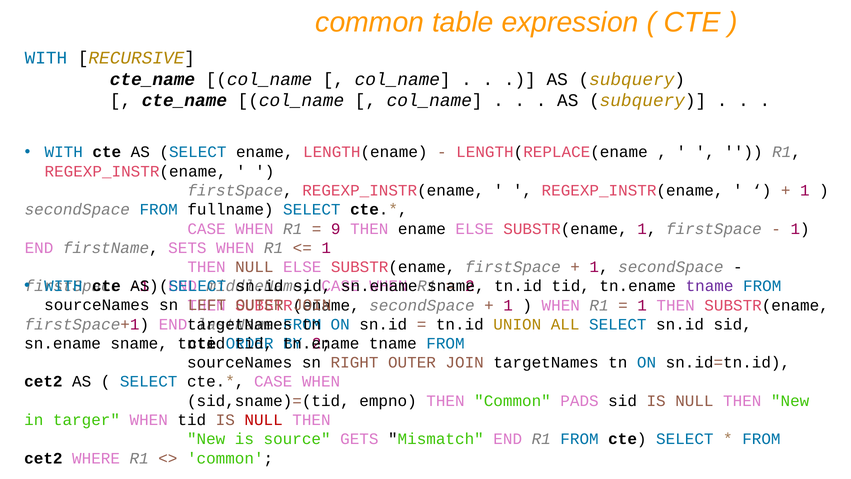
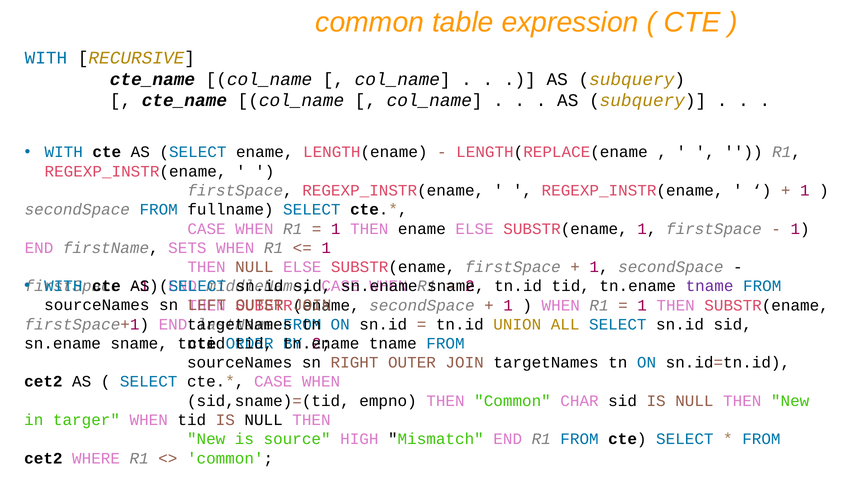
9: 9 -> 1 (336, 229)
PADS: PADS -> CHAR (580, 401)
NULL colour: red -> black (264, 420)
GETS: GETS -> HIGH (359, 439)
